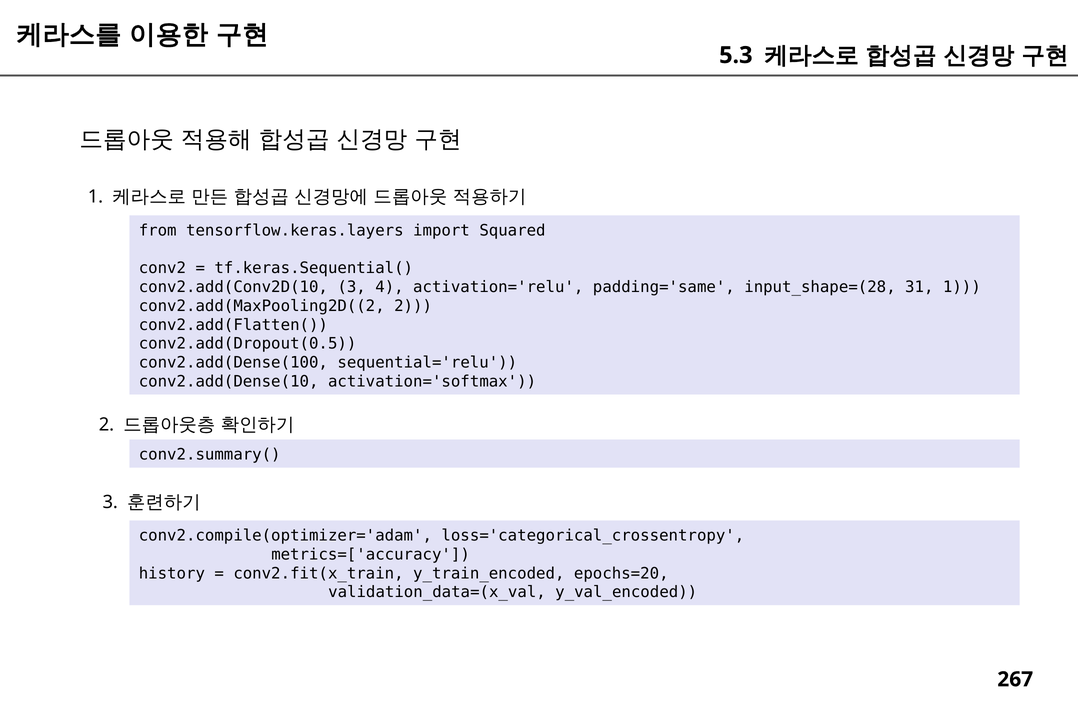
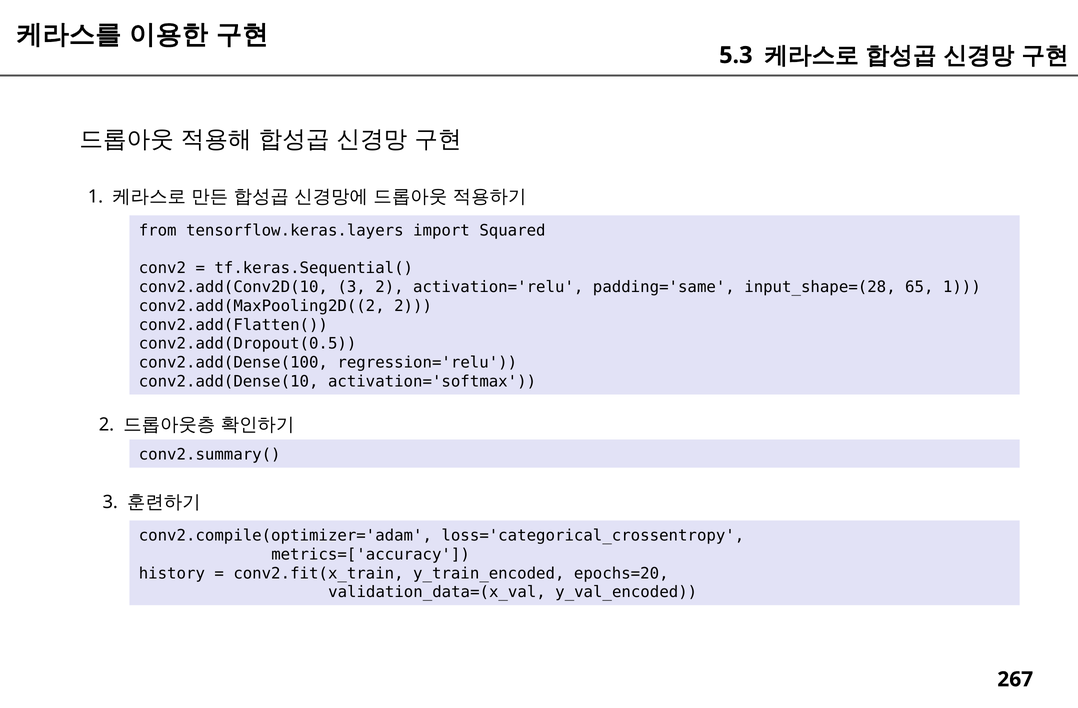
3 4: 4 -> 2 (389, 287)
31: 31 -> 65 (919, 287)
sequential='relu: sequential='relu -> regression='relu (427, 363)
